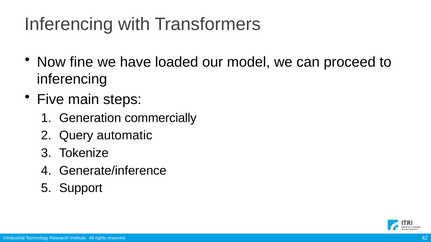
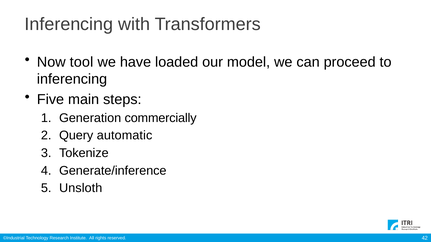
fine: fine -> tool (82, 62)
Support: Support -> Unsloth (81, 189)
